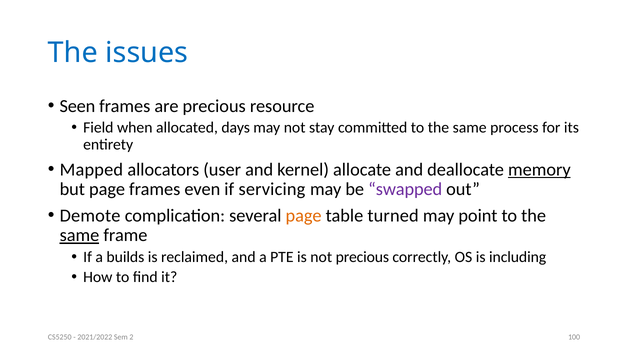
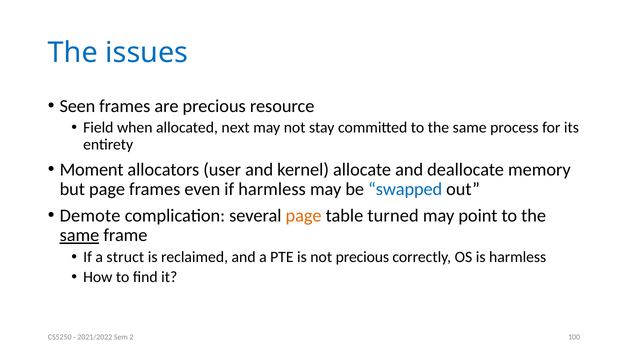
days: days -> next (236, 128)
Mapped: Mapped -> Moment (92, 170)
memory underline: present -> none (539, 170)
if servicing: servicing -> harmless (272, 189)
swapped colour: purple -> blue (405, 189)
builds: builds -> struct (125, 257)
is including: including -> harmless (518, 257)
